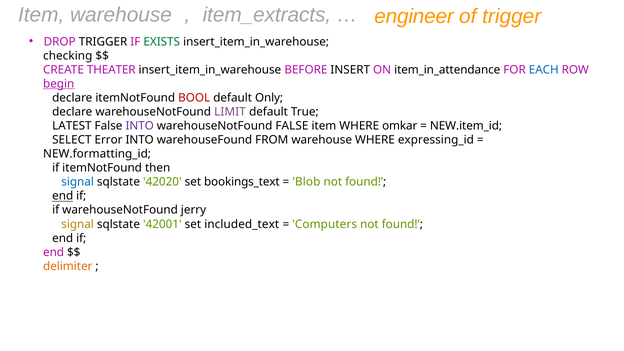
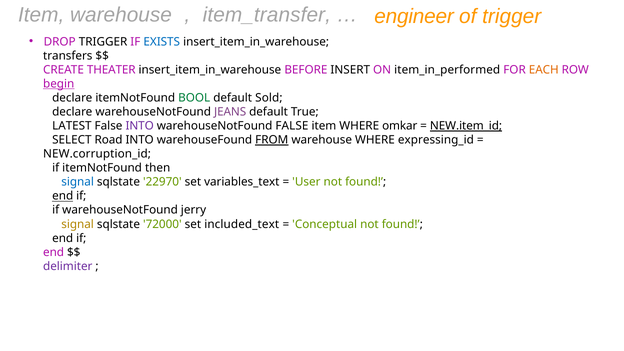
item_extracts: item_extracts -> item_transfer (267, 15)
EXISTS colour: green -> blue (162, 42)
checking: checking -> transfers (68, 56)
item_in_attendance: item_in_attendance -> item_in_performed (447, 70)
EACH colour: blue -> orange (544, 70)
BOOL colour: red -> green (194, 98)
Only: Only -> Sold (269, 98)
LIMIT: LIMIT -> JEANS (230, 112)
NEW.item_id underline: none -> present (466, 126)
Error: Error -> Road (109, 140)
FROM underline: none -> present (272, 140)
NEW.formatting_id: NEW.formatting_id -> NEW.corruption_id (97, 154)
42020: 42020 -> 22970 (162, 182)
bookings_text: bookings_text -> variables_text (242, 182)
Blob: Blob -> User (306, 182)
42001: 42001 -> 72000 (162, 224)
Computers: Computers -> Conceptual (325, 224)
delimiter colour: orange -> purple (68, 266)
